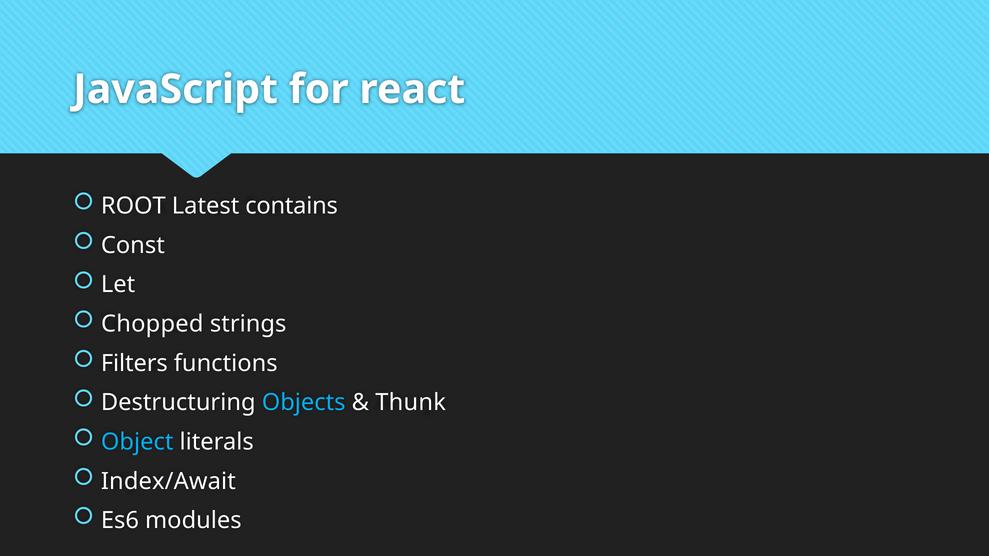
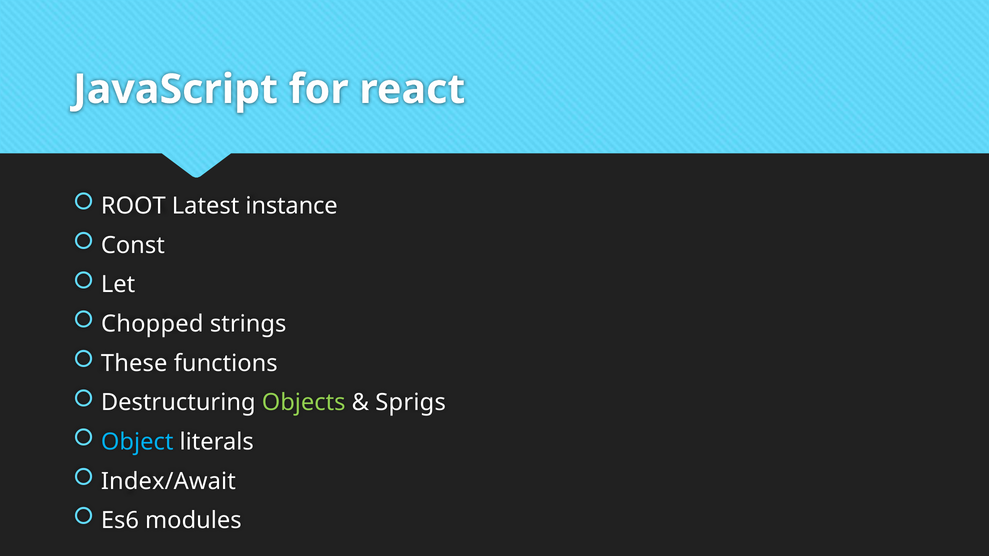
contains: contains -> instance (292, 206)
Filters: Filters -> These (134, 363)
Objects colour: light blue -> light green (304, 403)
Thunk: Thunk -> Sprigs (411, 403)
